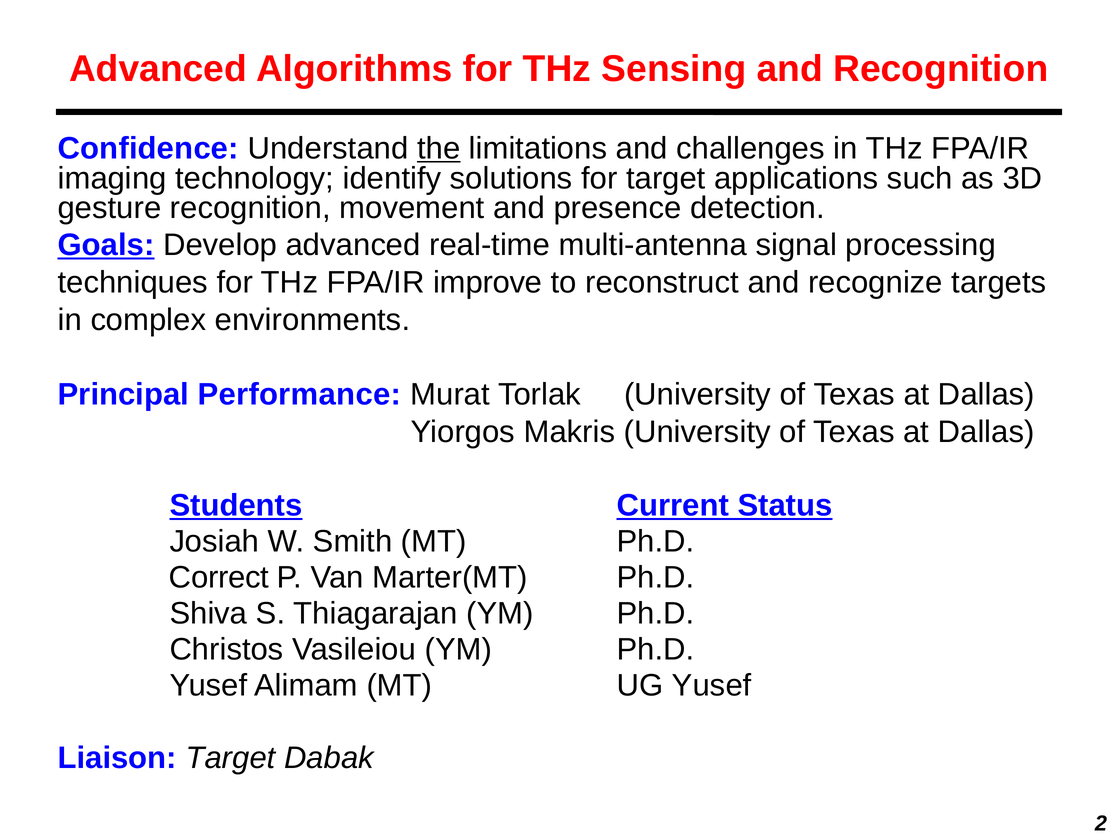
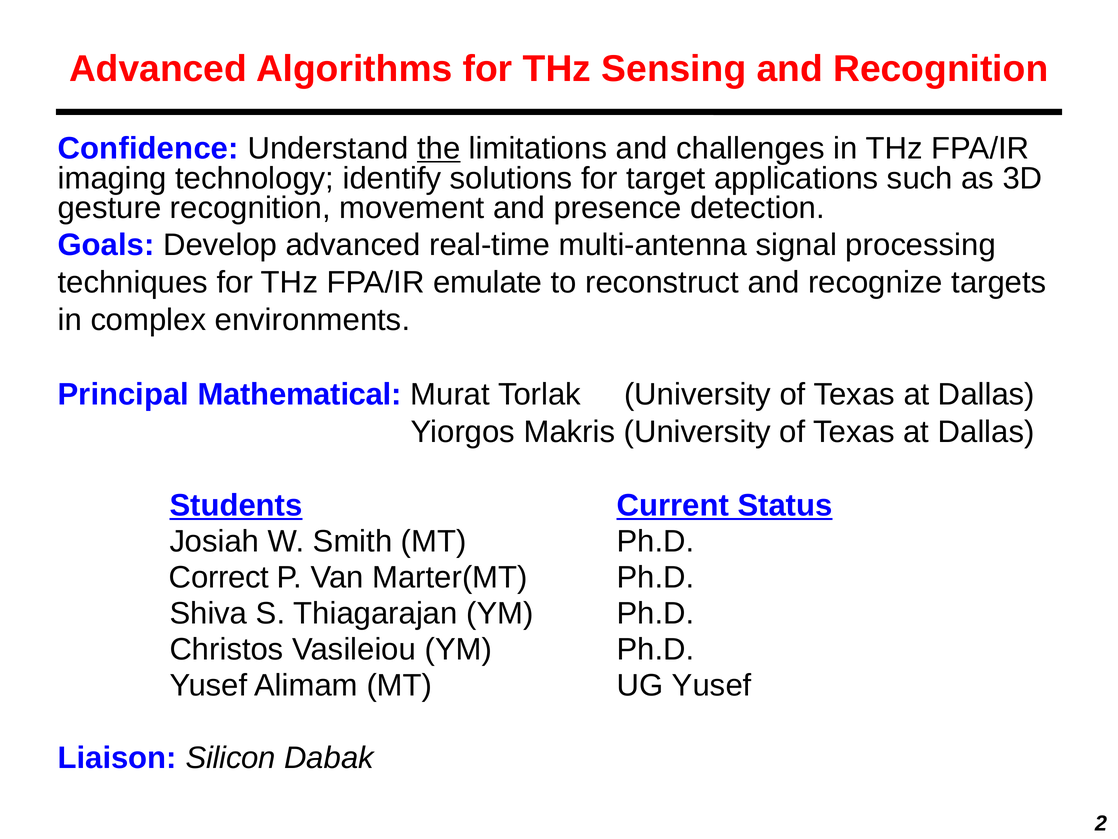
Goals underline: present -> none (106, 245)
improve: improve -> emulate (488, 282)
Performance: Performance -> Mathematical (300, 394)
Liaison Target: Target -> Silicon (231, 757)
